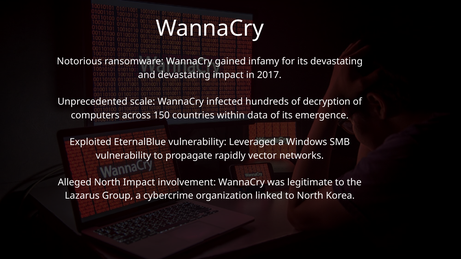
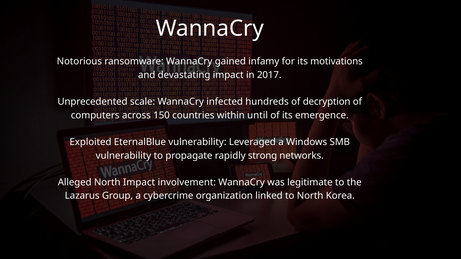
its devastating: devastating -> motivations (337, 62)
data: data -> until (258, 115)
vector: vector -> strong (263, 156)
